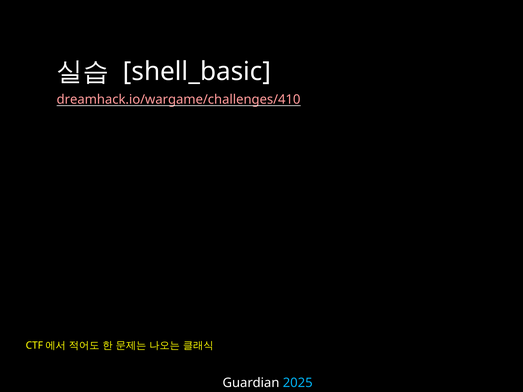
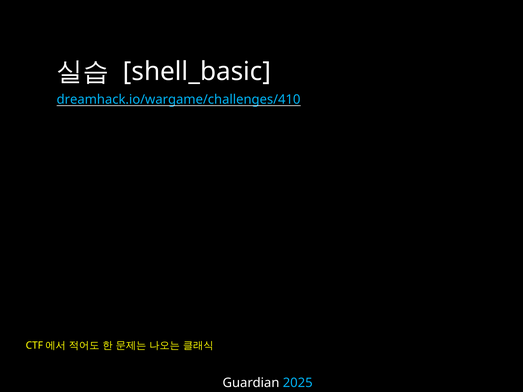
dreamhack.io/wargame/challenges/410 colour: pink -> light blue (179, 100)
